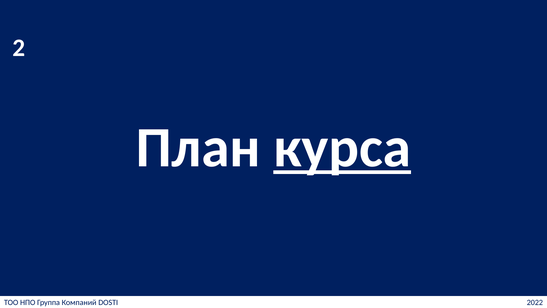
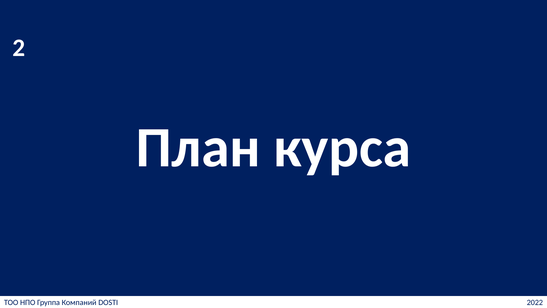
курса underline: present -> none (342, 147)
